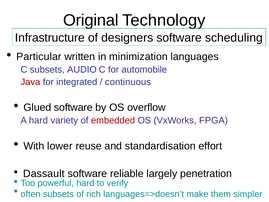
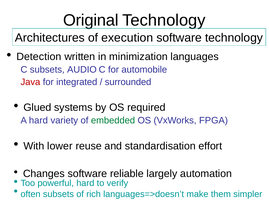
Infrastructure: Infrastructure -> Architectures (50, 38)
designers: designers -> execution (127, 38)
software scheduling: scheduling -> technology (234, 38)
Particular: Particular -> Detection (39, 57)
continuous: continuous -> surrounded (128, 82)
Glued software: software -> systems (73, 107)
overflow: overflow -> required (146, 107)
embedded colour: red -> green (113, 120)
Dassault: Dassault -> Changes (44, 173)
penetration: penetration -> automation (206, 173)
